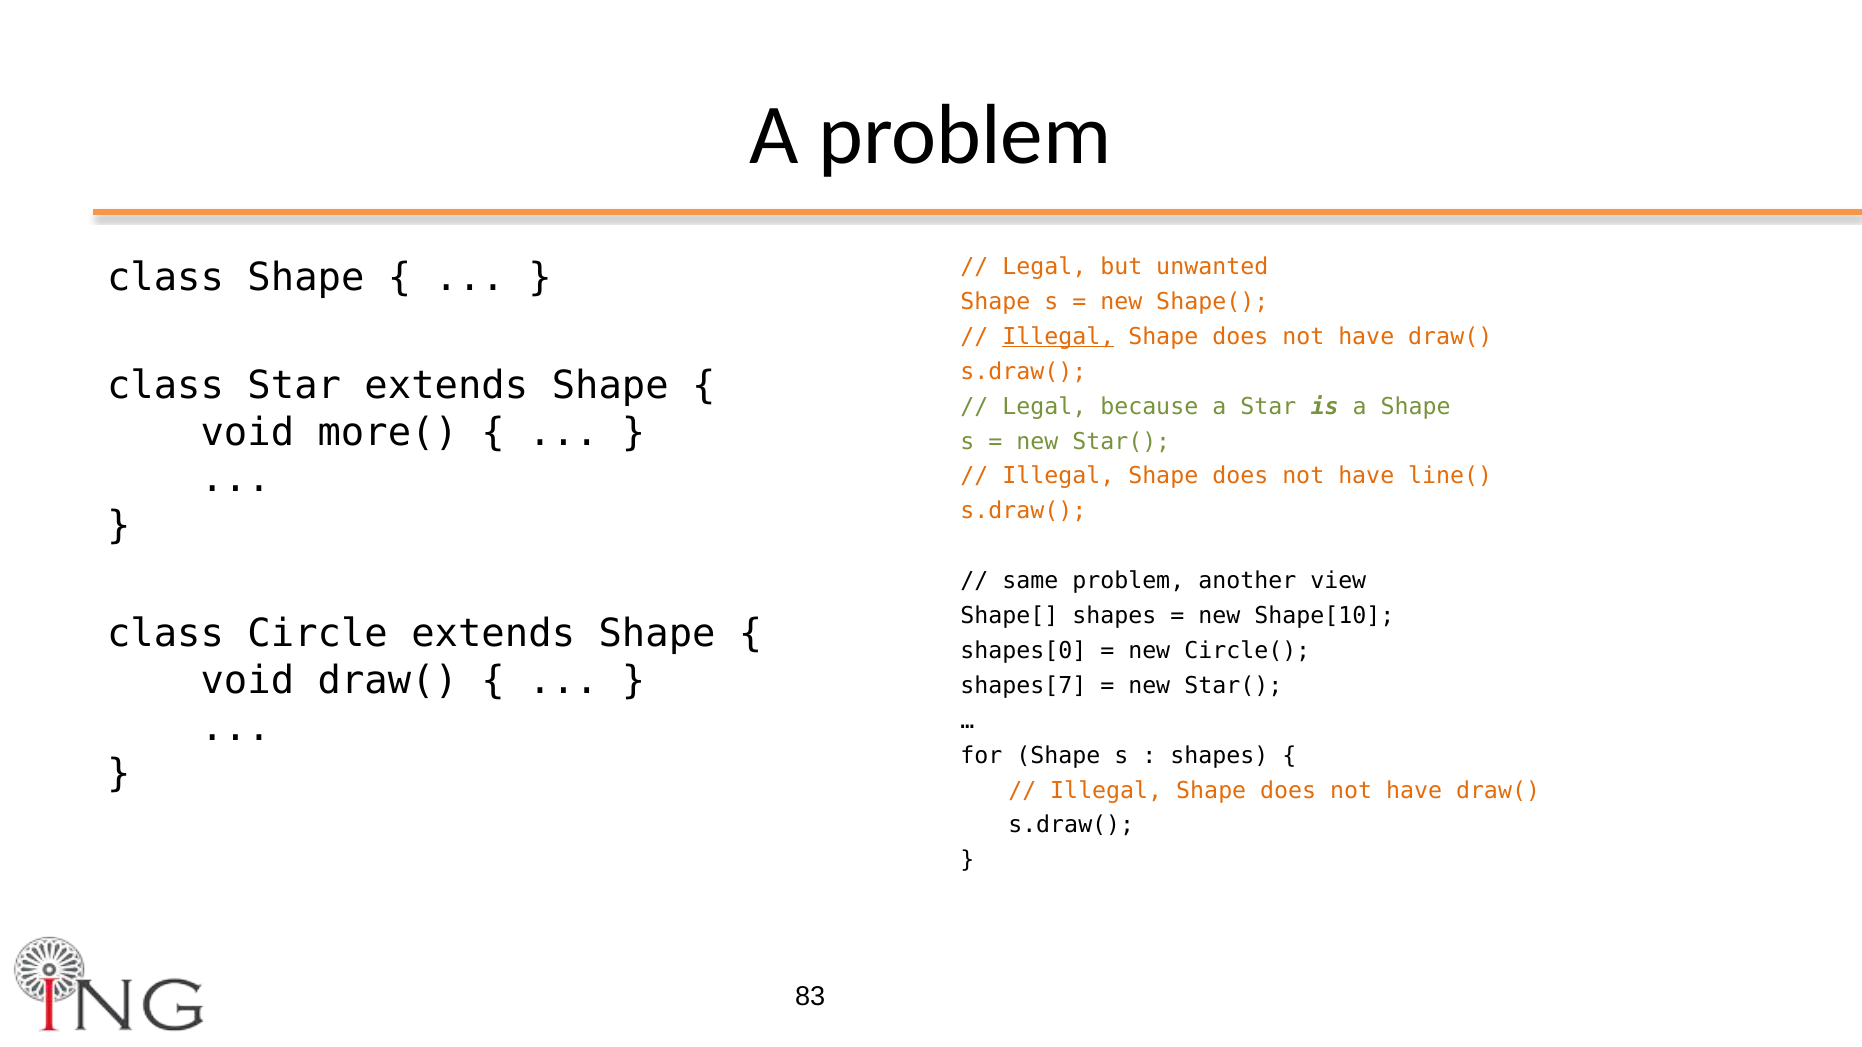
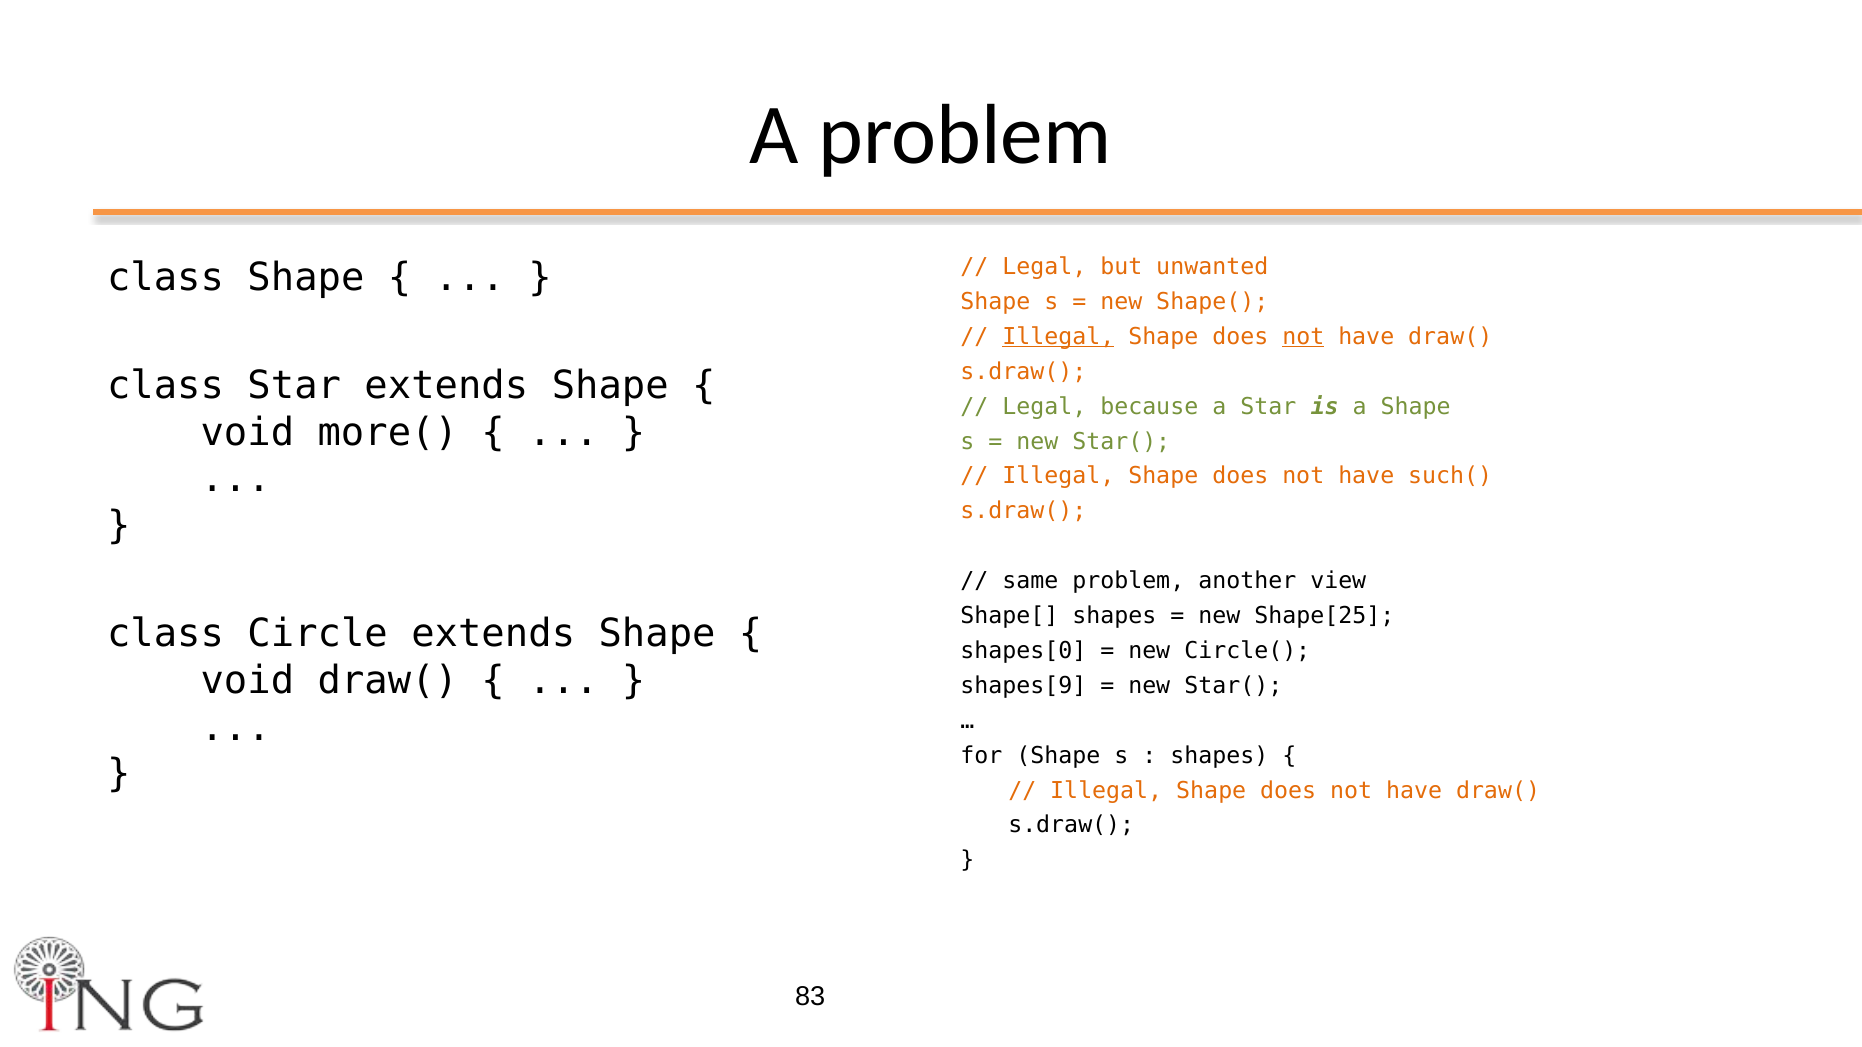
not underline: none -> present (1303, 337)
line(: line( -> such( (1450, 476)
Shape[10: Shape[10 -> Shape[25 (1324, 616)
shapes[7: shapes[7 -> shapes[9 (1023, 686)
